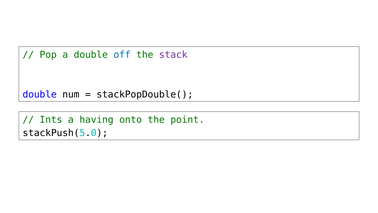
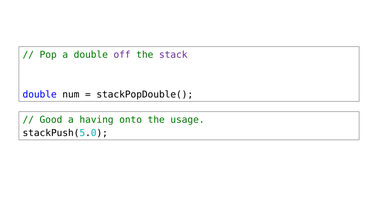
off colour: blue -> purple (122, 55)
Ints: Ints -> Good (51, 120)
point: point -> usage (187, 120)
